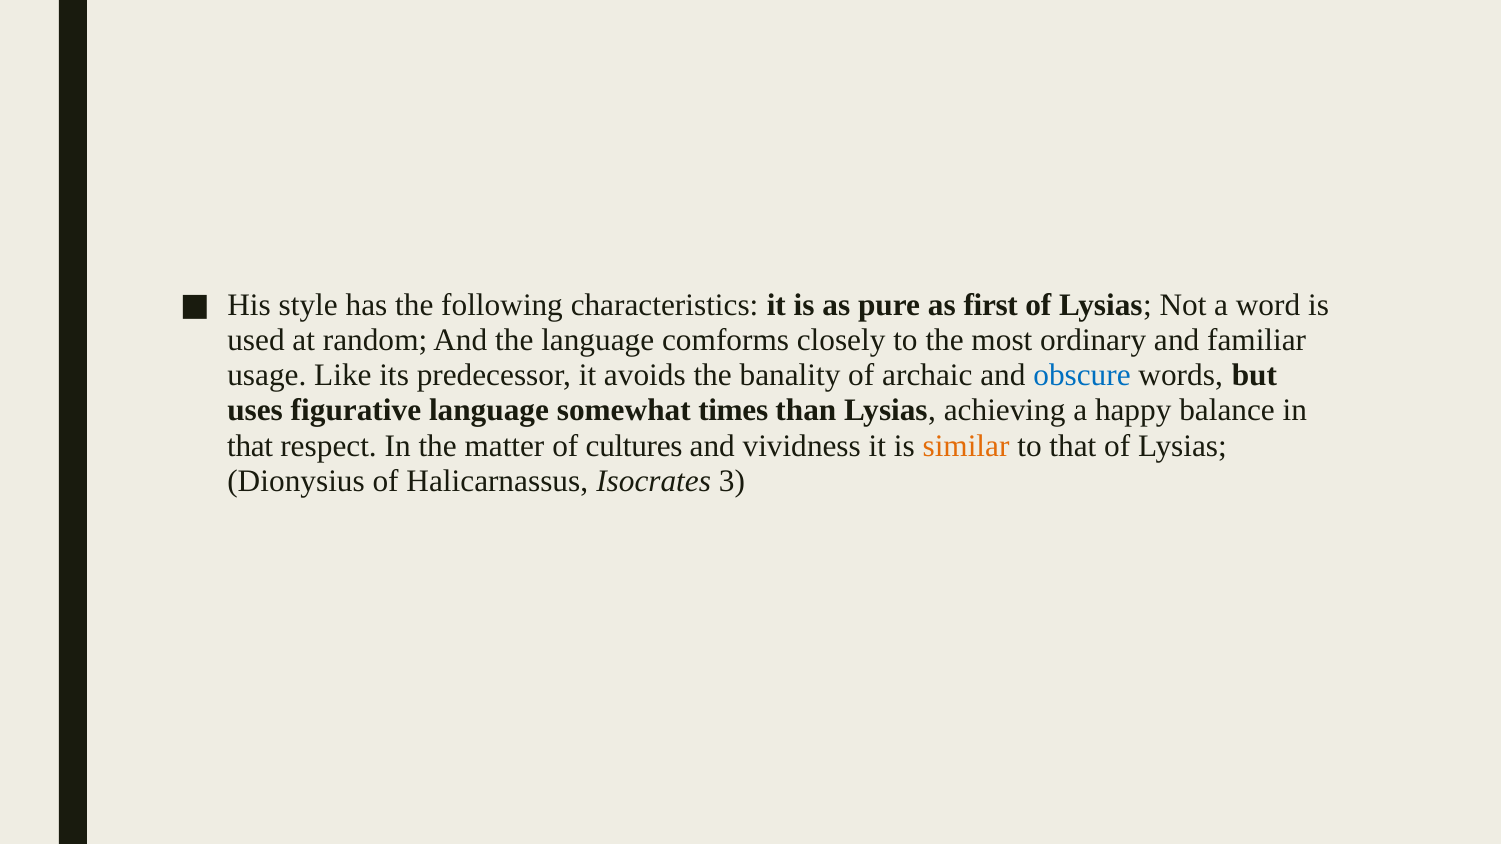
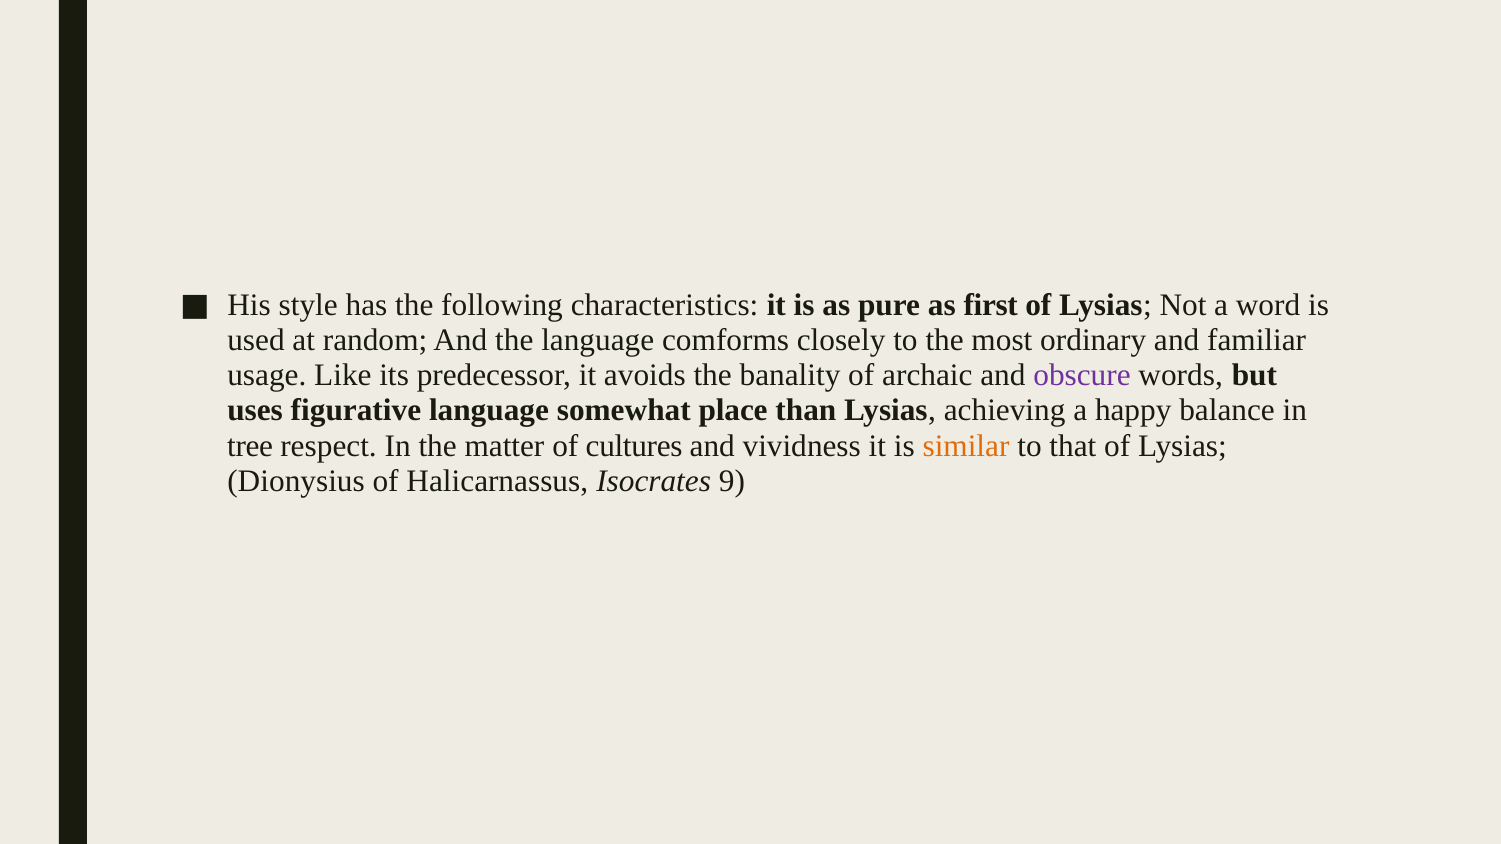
obscure colour: blue -> purple (1082, 376)
times: times -> place (733, 411)
that: that -> tree (250, 446)
3: 3 -> 9 (732, 481)
